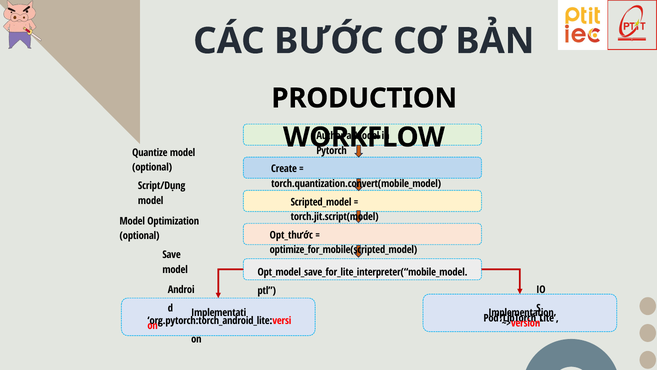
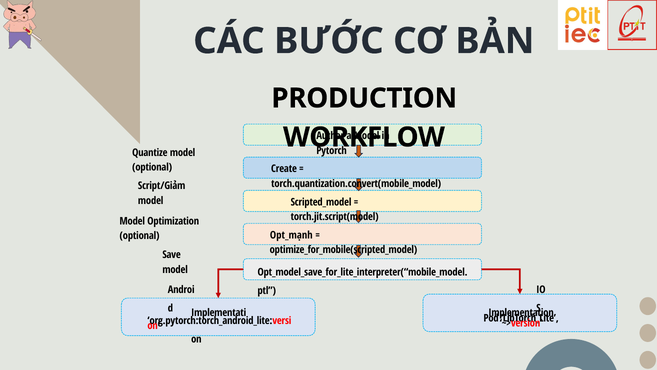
Script/Dụng: Script/Dụng -> Script/Giảm (162, 186)
Opt_thước: Opt_thước -> Opt_mạnh (291, 235)
